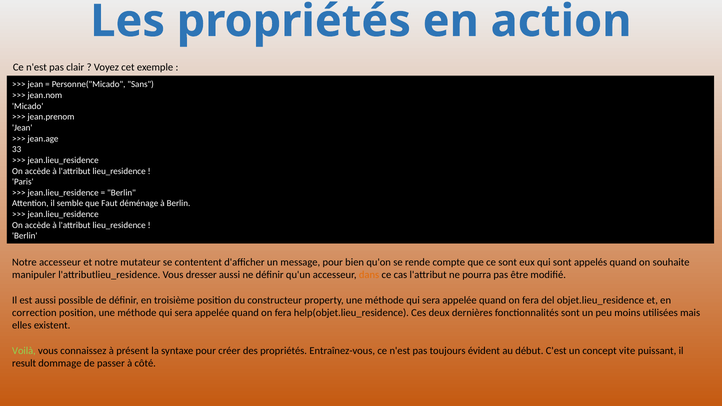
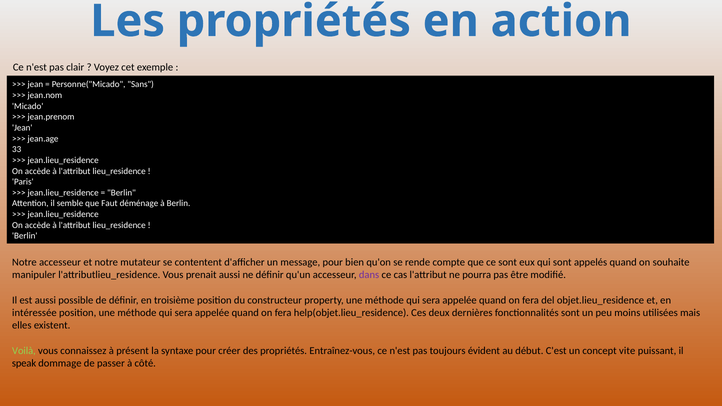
dresser: dresser -> prenait (201, 275)
dans colour: orange -> purple (369, 275)
correction: correction -> intéressée (34, 313)
result: result -> speak (24, 363)
